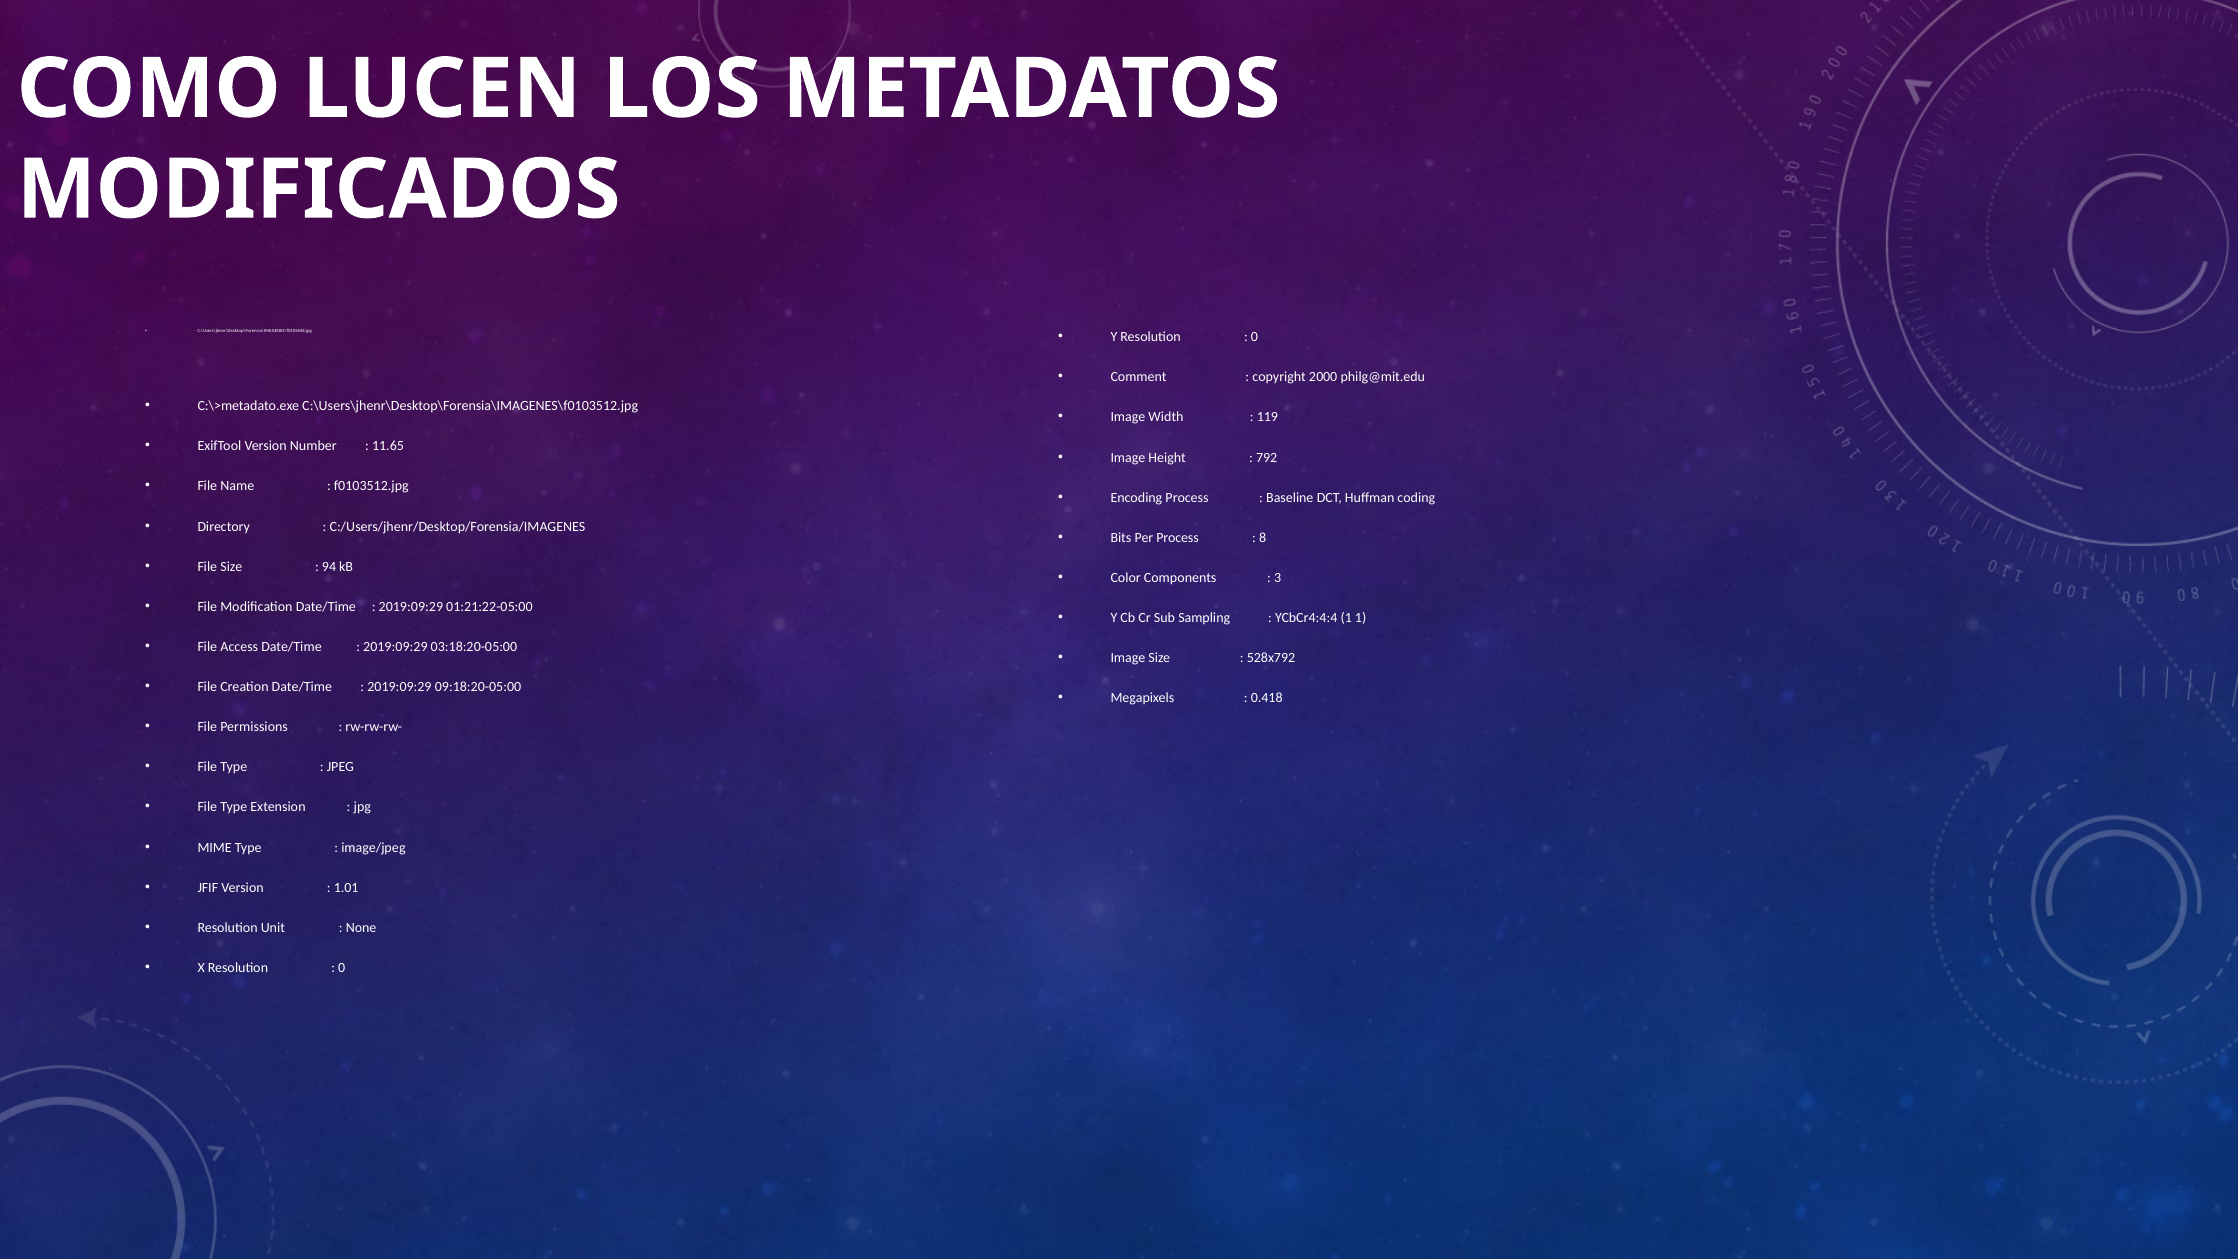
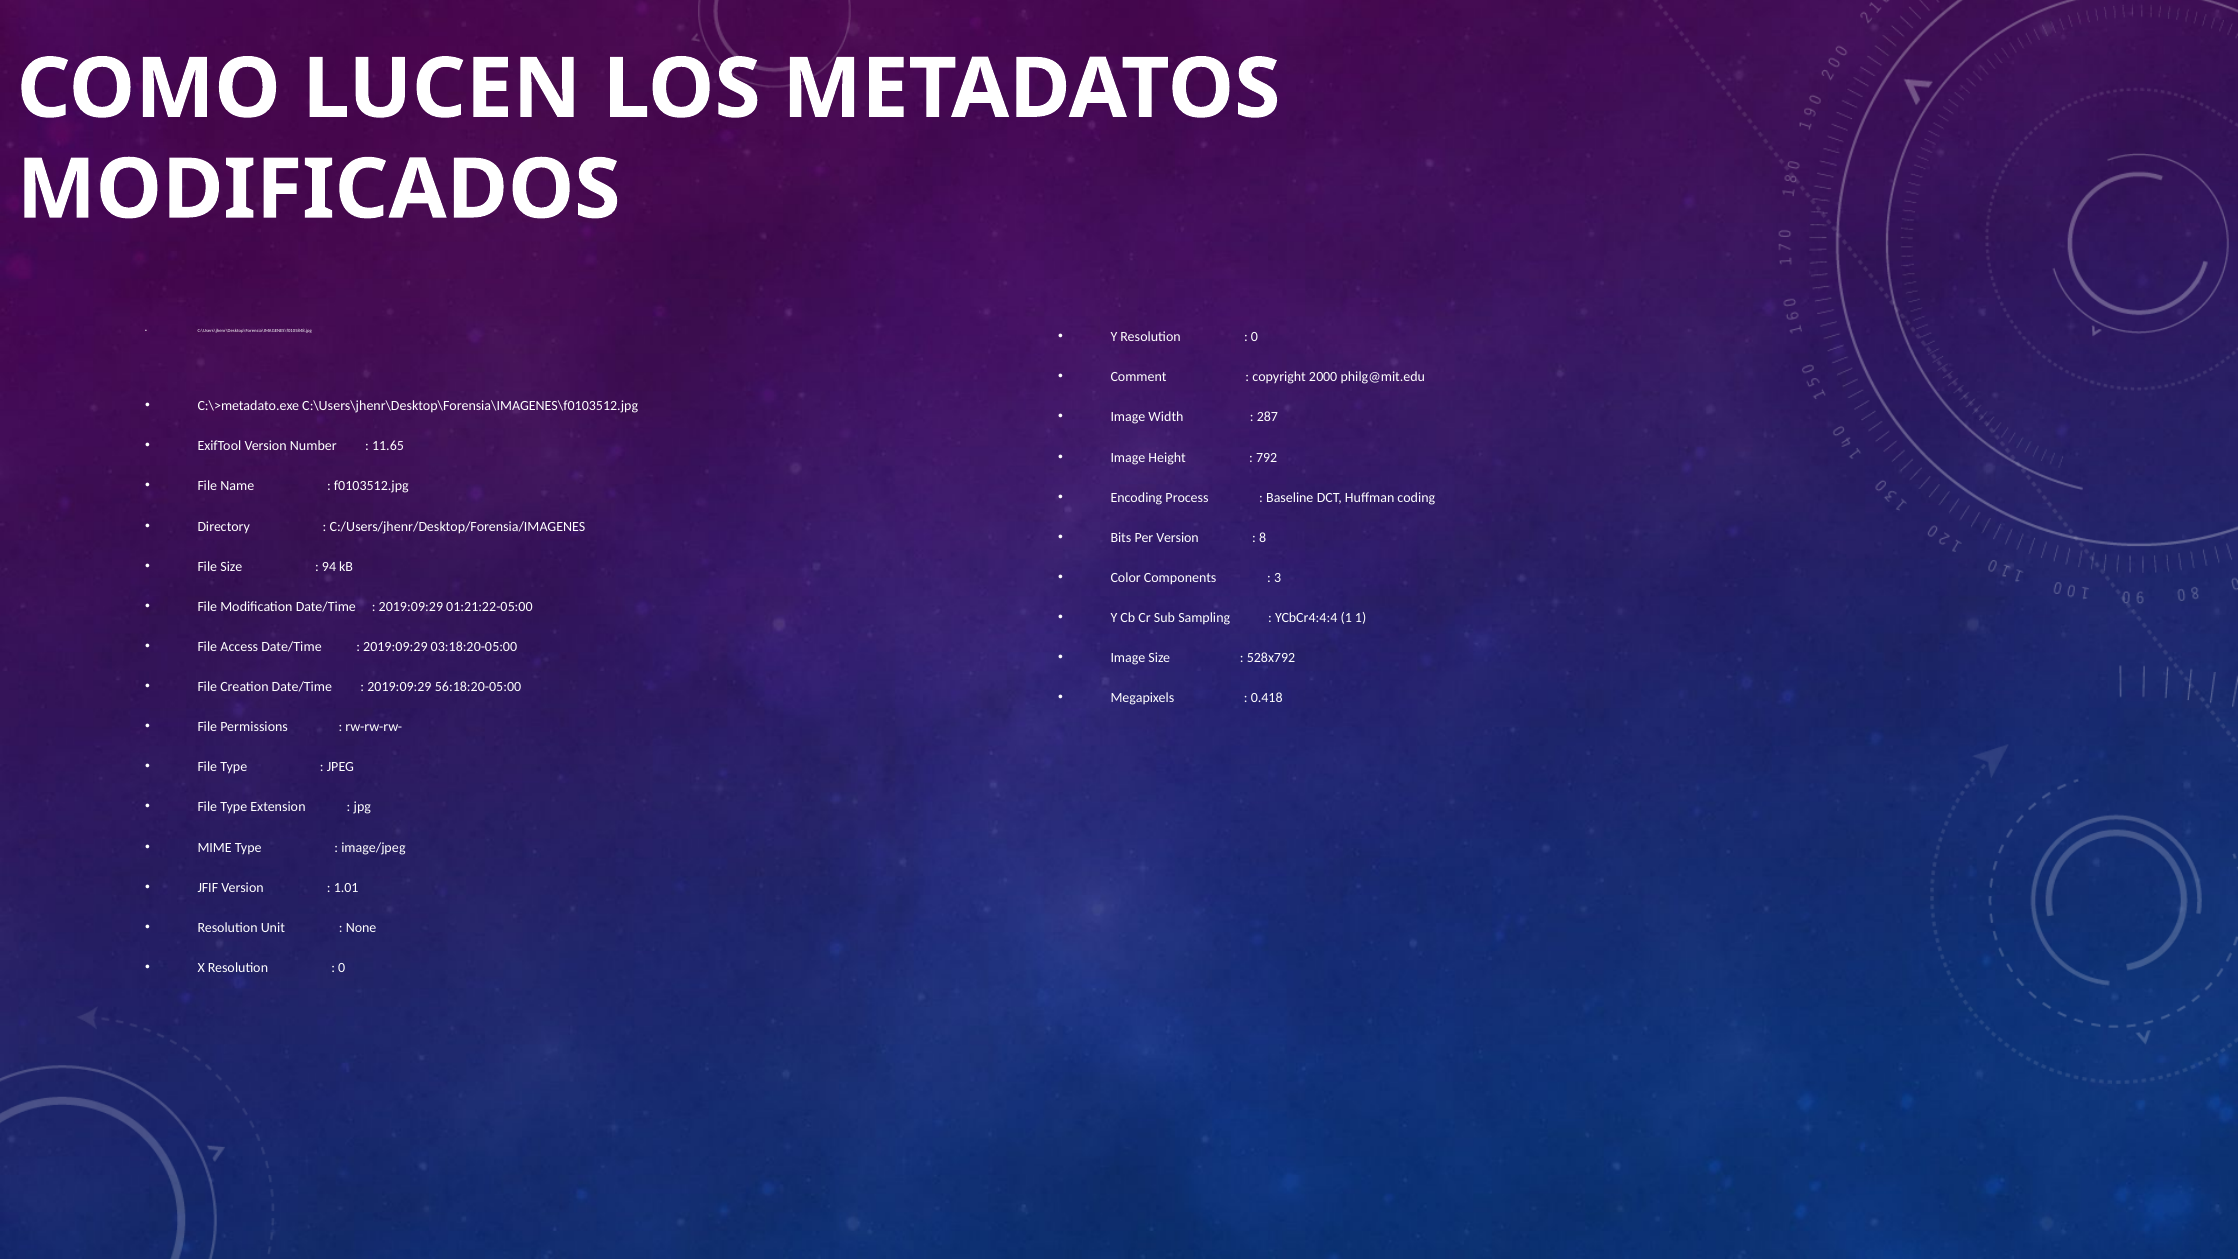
119: 119 -> 287 (1267, 417)
Per Process: Process -> Version (1178, 538)
09:18:20-05:00: 09:18:20-05:00 -> 56:18:20-05:00 (478, 687)
